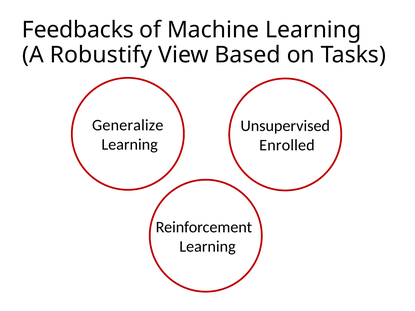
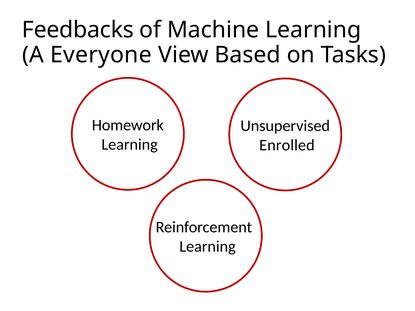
Robustify: Robustify -> Everyone (101, 55)
Generalize: Generalize -> Homework (128, 125)
